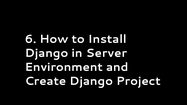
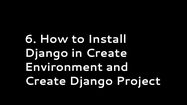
in Server: Server -> Create (106, 53)
